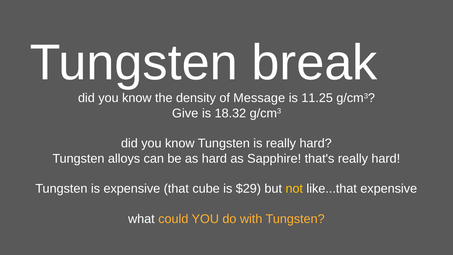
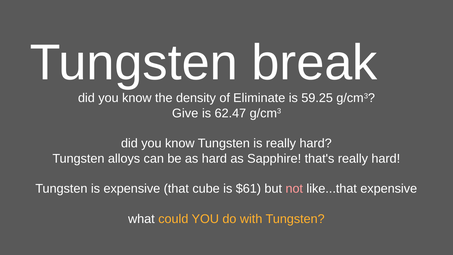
Message: Message -> Eliminate (259, 98)
11.25: 11.25 -> 59.25 (317, 98)
18.32: 18.32 -> 62.47 (230, 113)
$29: $29 -> $61 (248, 189)
not colour: yellow -> pink (294, 189)
